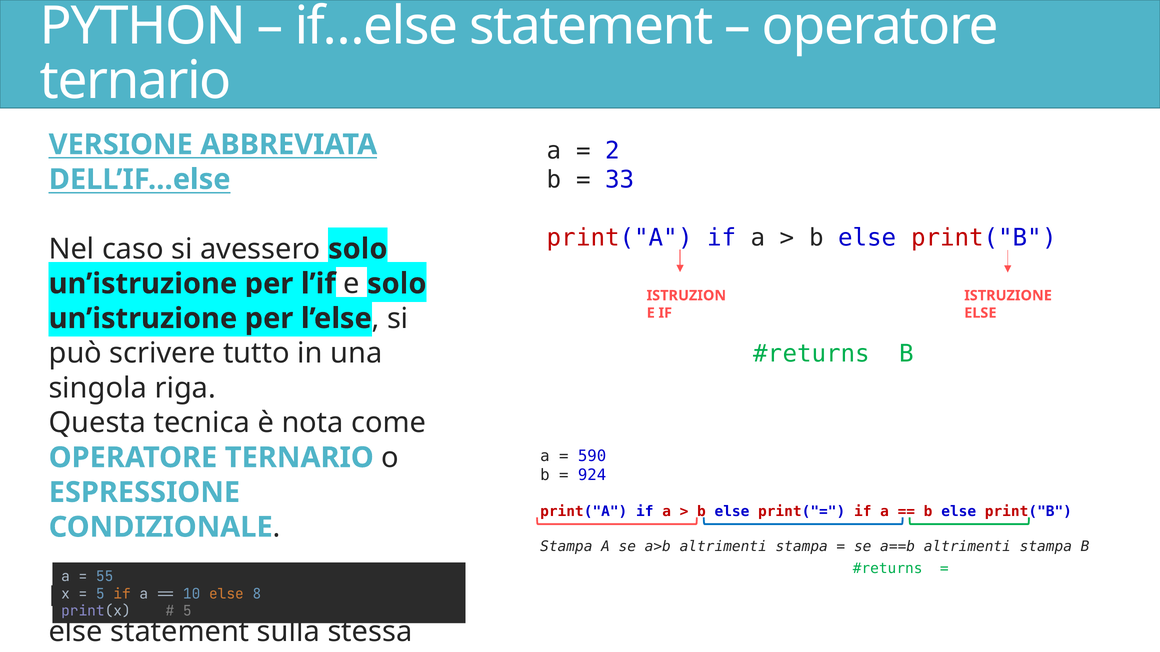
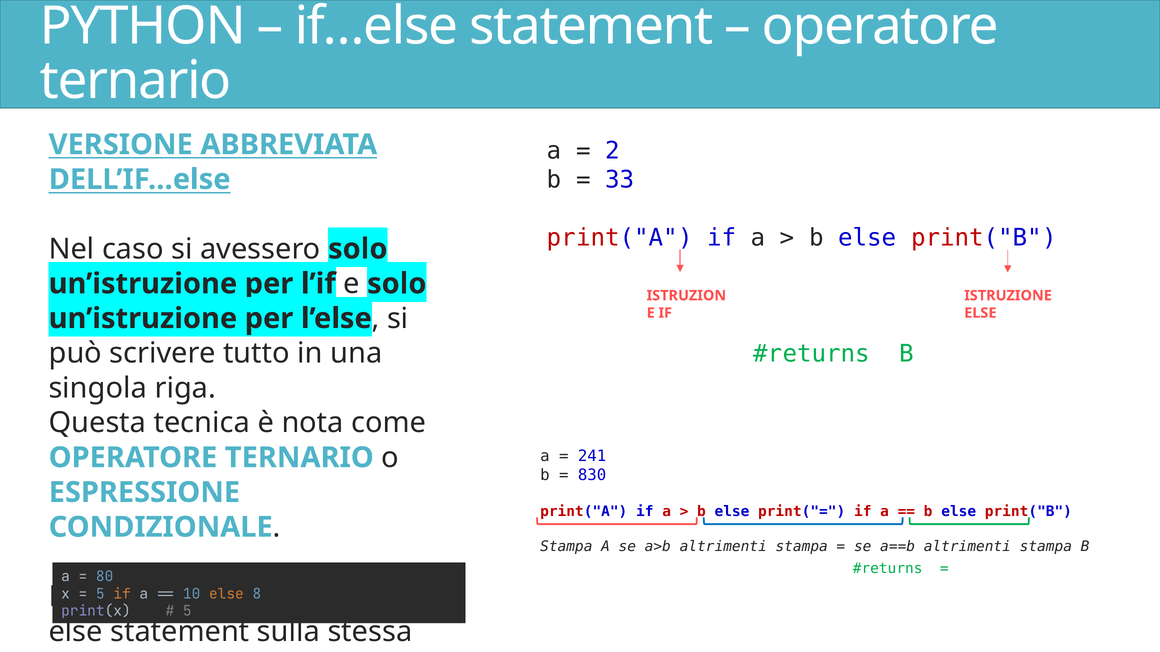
590: 590 -> 241 (592, 456)
924: 924 -> 830 (592, 475)
55: 55 -> 80 (105, 577)
